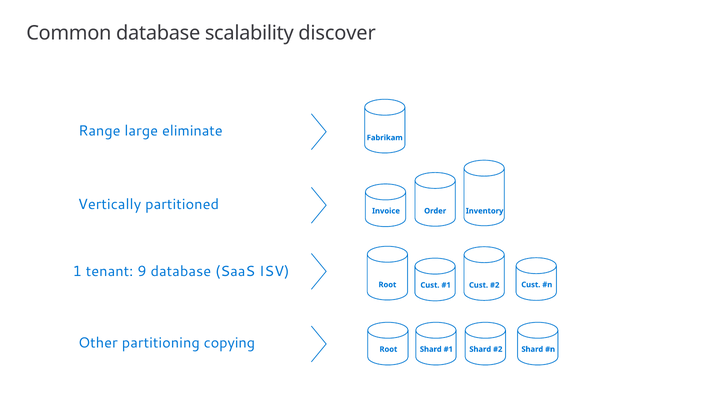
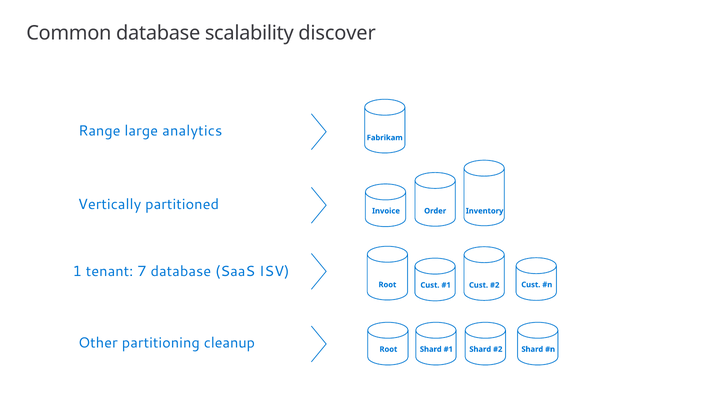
eliminate: eliminate -> analytics (192, 131)
9: 9 -> 7 (142, 271)
copying: copying -> cleanup (229, 343)
